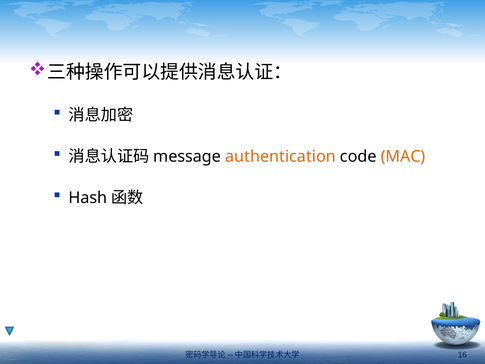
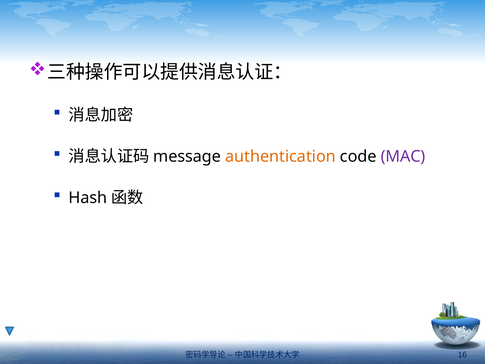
MAC colour: orange -> purple (403, 156)
